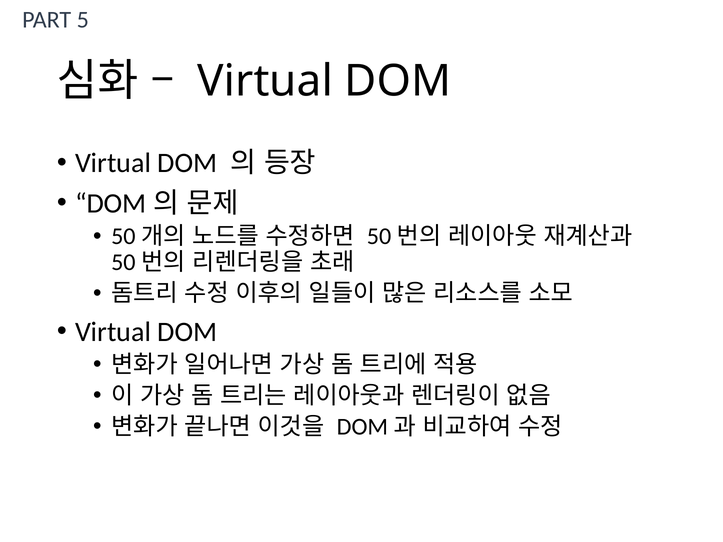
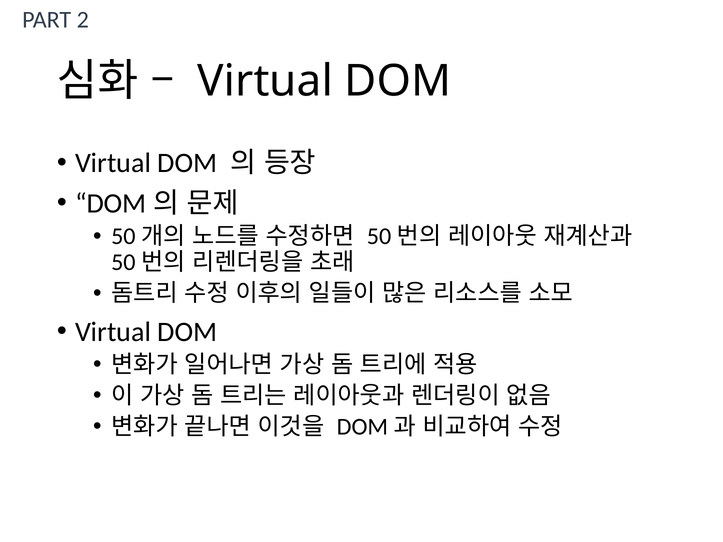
5: 5 -> 2 (83, 20)
